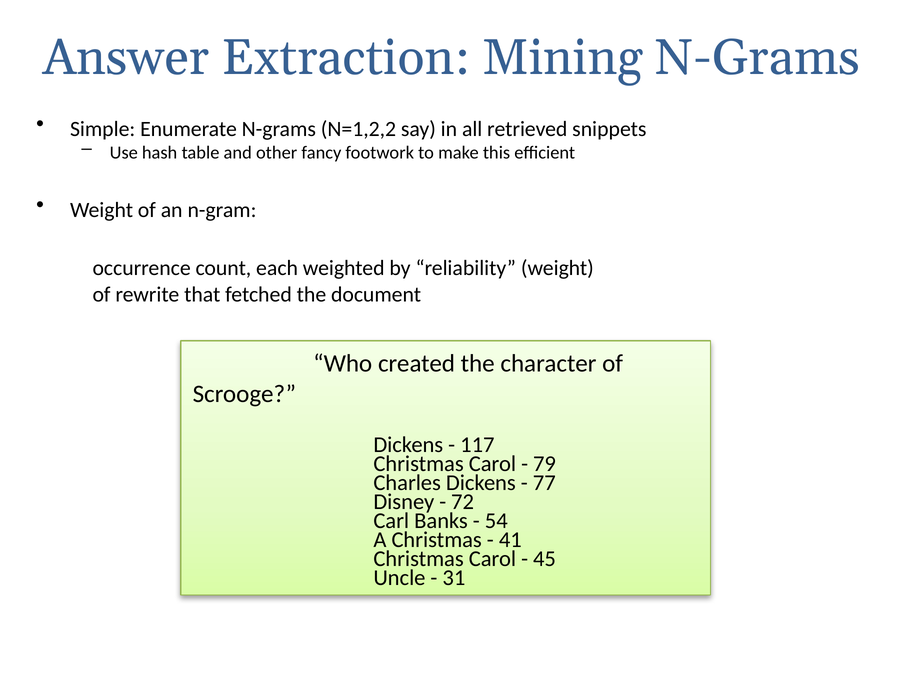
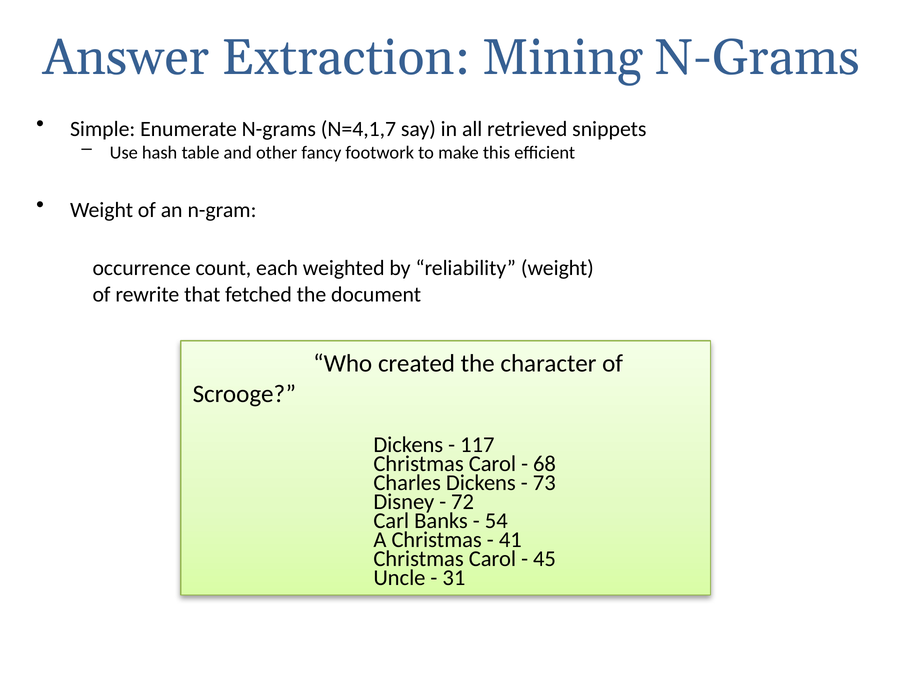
N=1,2,2: N=1,2,2 -> N=4,1,7 (358, 129)
79: 79 -> 68 (544, 464)
77: 77 -> 73 (544, 483)
